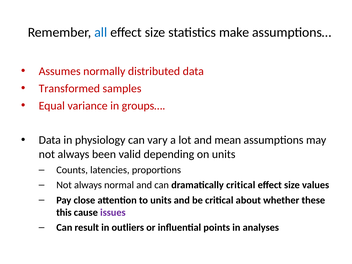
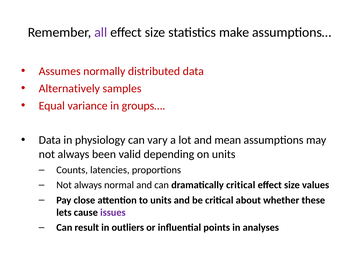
all colour: blue -> purple (101, 32)
Transformed: Transformed -> Alternatively (69, 88)
this: this -> lets (64, 212)
